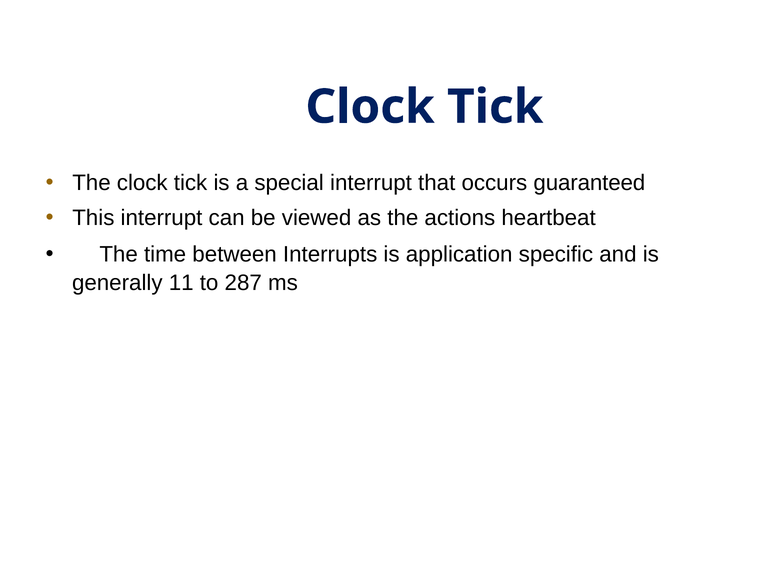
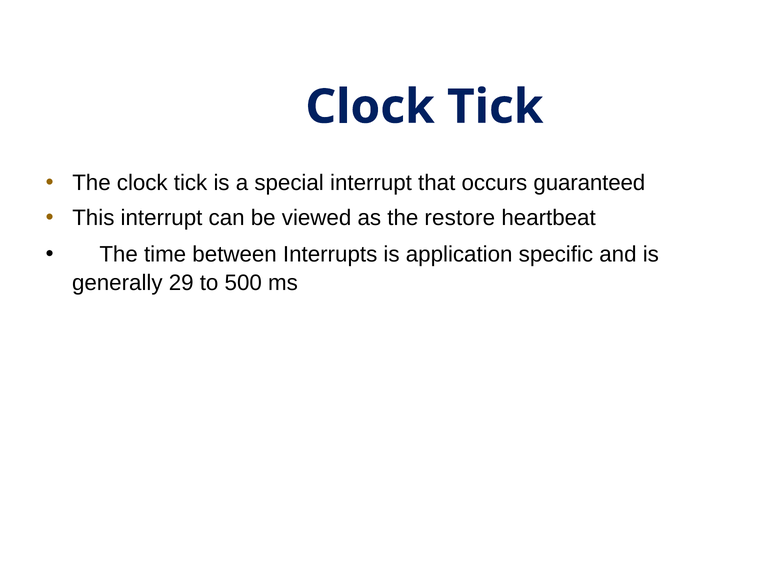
actions: actions -> restore (460, 218)
11: 11 -> 29 (181, 282)
287: 287 -> 500 (243, 282)
